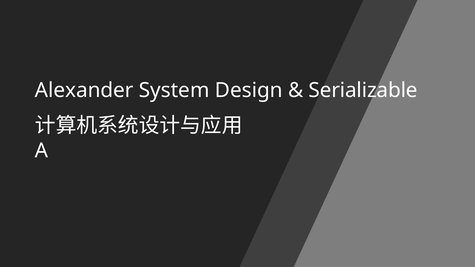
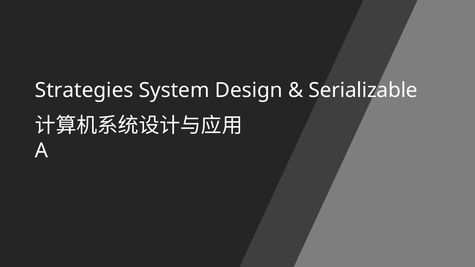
Alexander: Alexander -> Strategies (84, 90)
